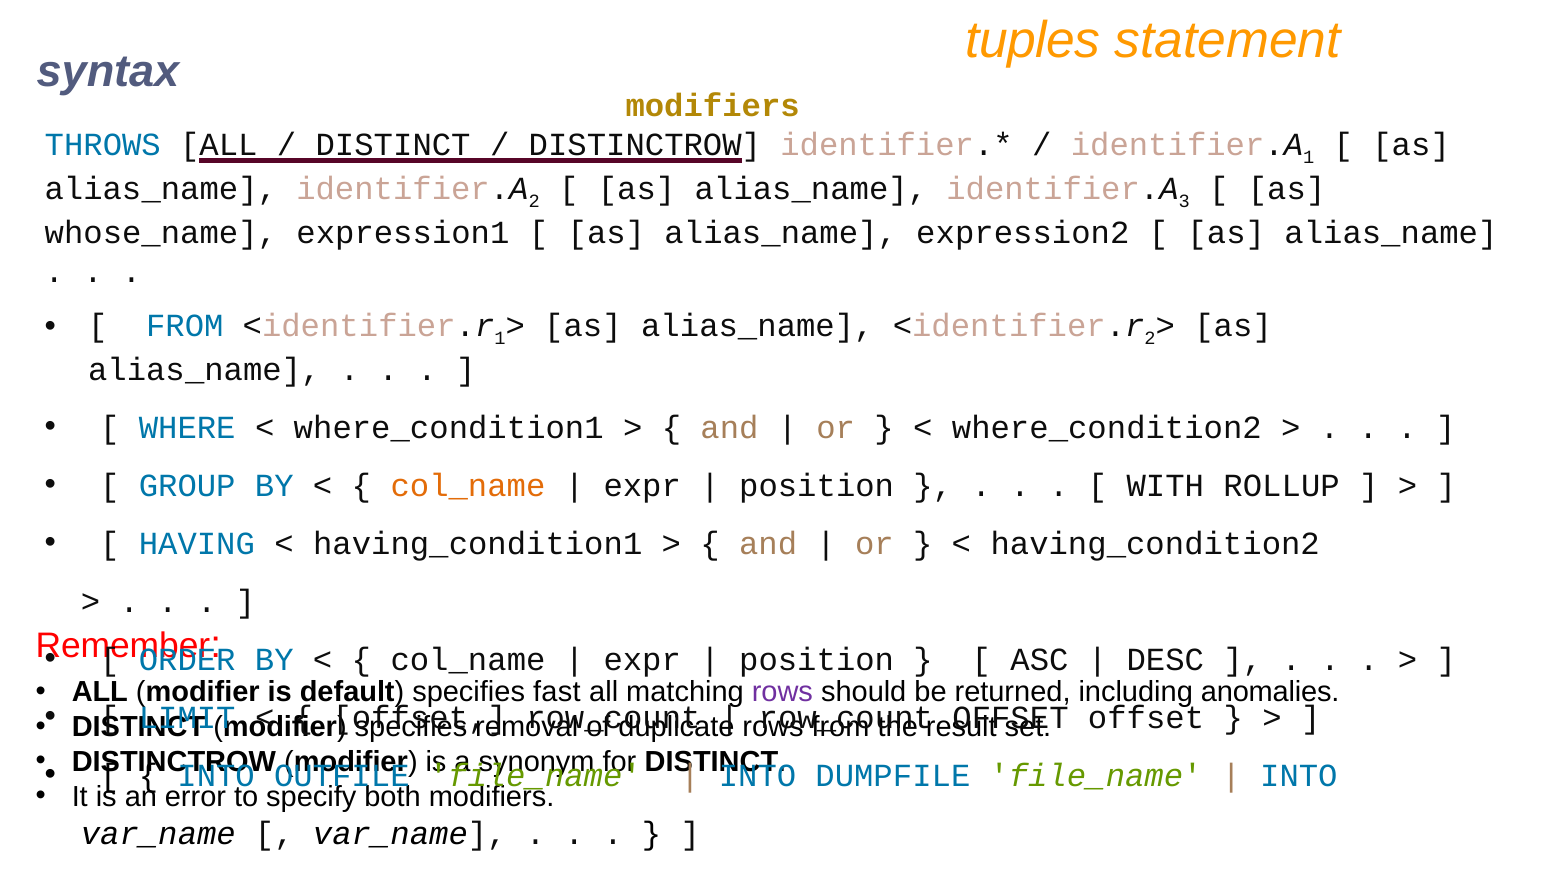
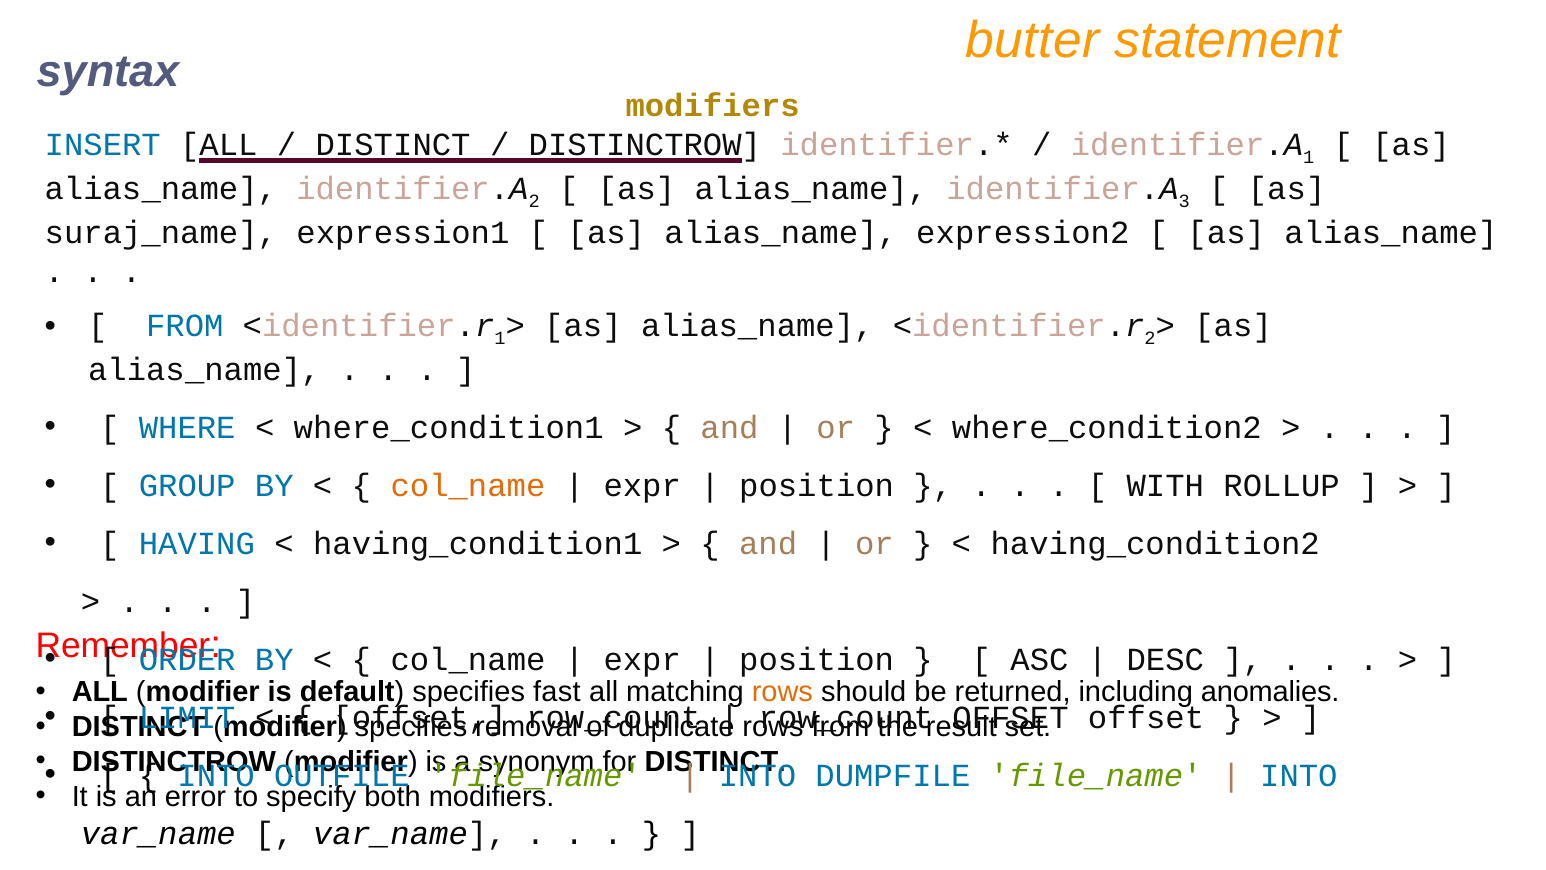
tuples: tuples -> butter (1033, 40)
THROWS: THROWS -> INSERT (103, 145)
whose_name: whose_name -> suraj_name (161, 233)
rows colour: purple -> orange (782, 692)
